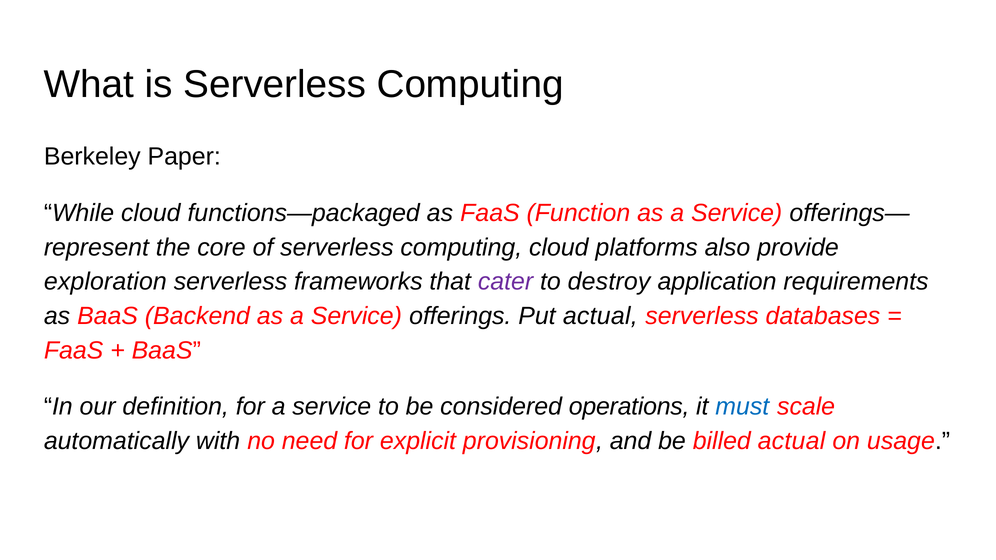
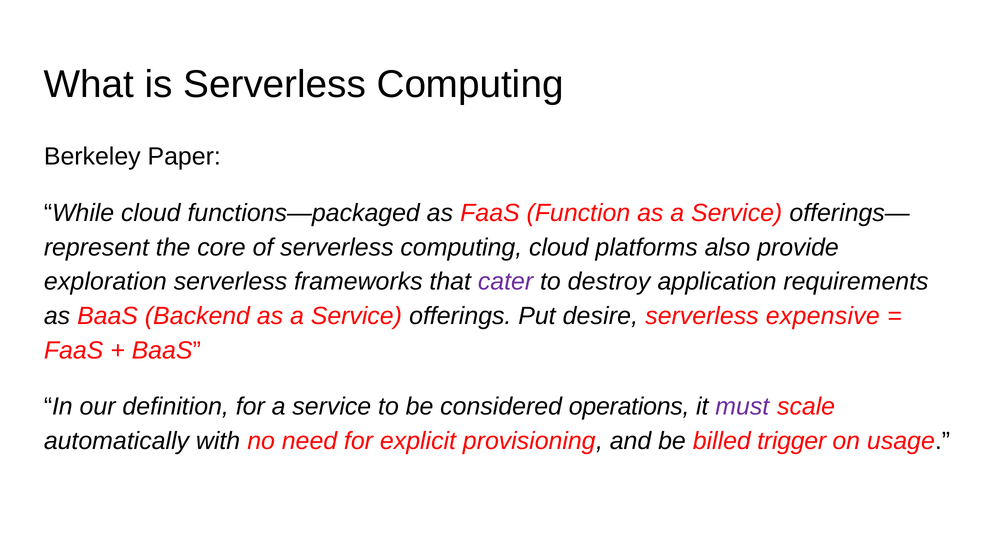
Put actual: actual -> desire (600, 316)
databases: databases -> expensive (823, 316)
must colour: blue -> purple (742, 407)
billed actual: actual -> trigger (792, 441)
